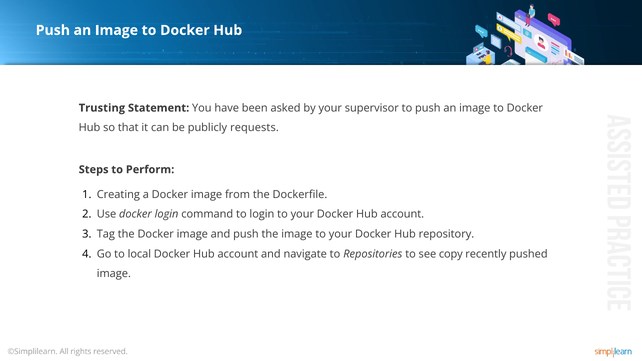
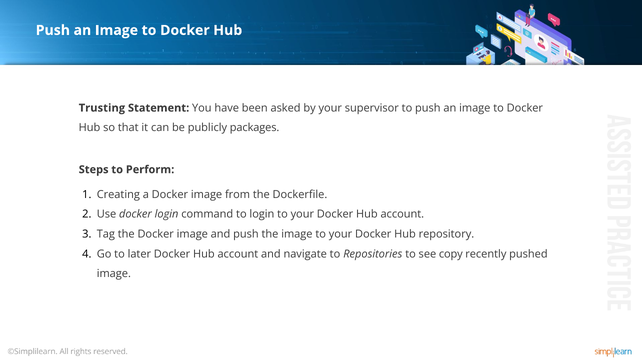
requests: requests -> packages (255, 128)
local: local -> later (139, 254)
